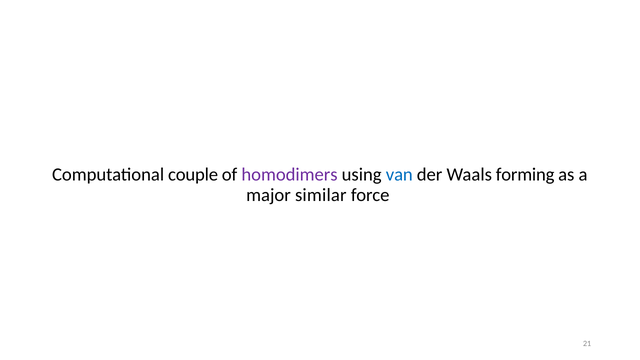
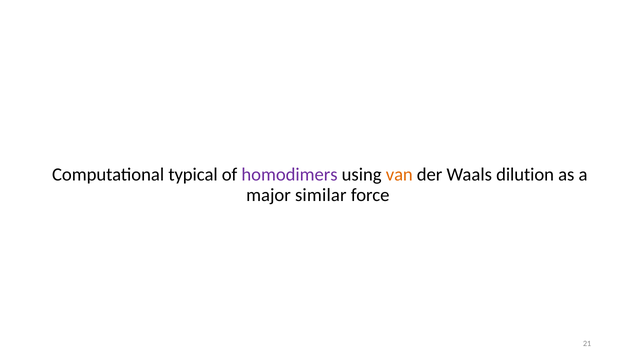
couple: couple -> typical (193, 175)
van colour: blue -> orange (399, 175)
forming: forming -> dilution (525, 175)
